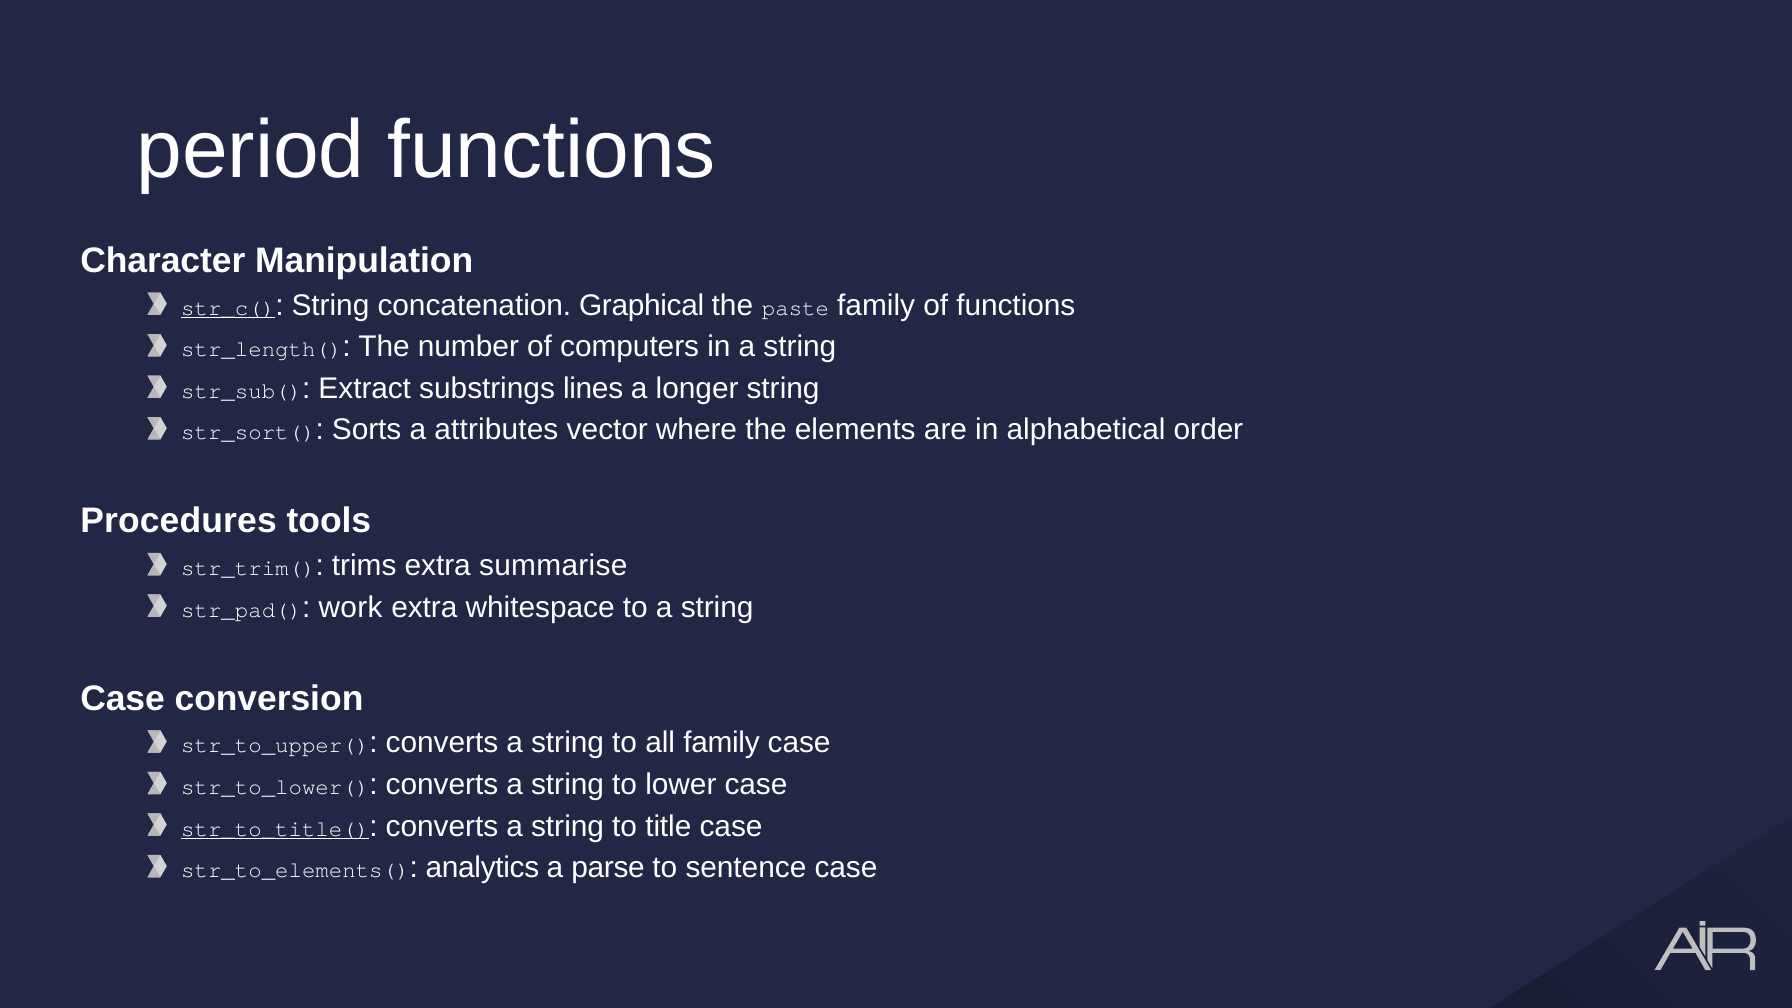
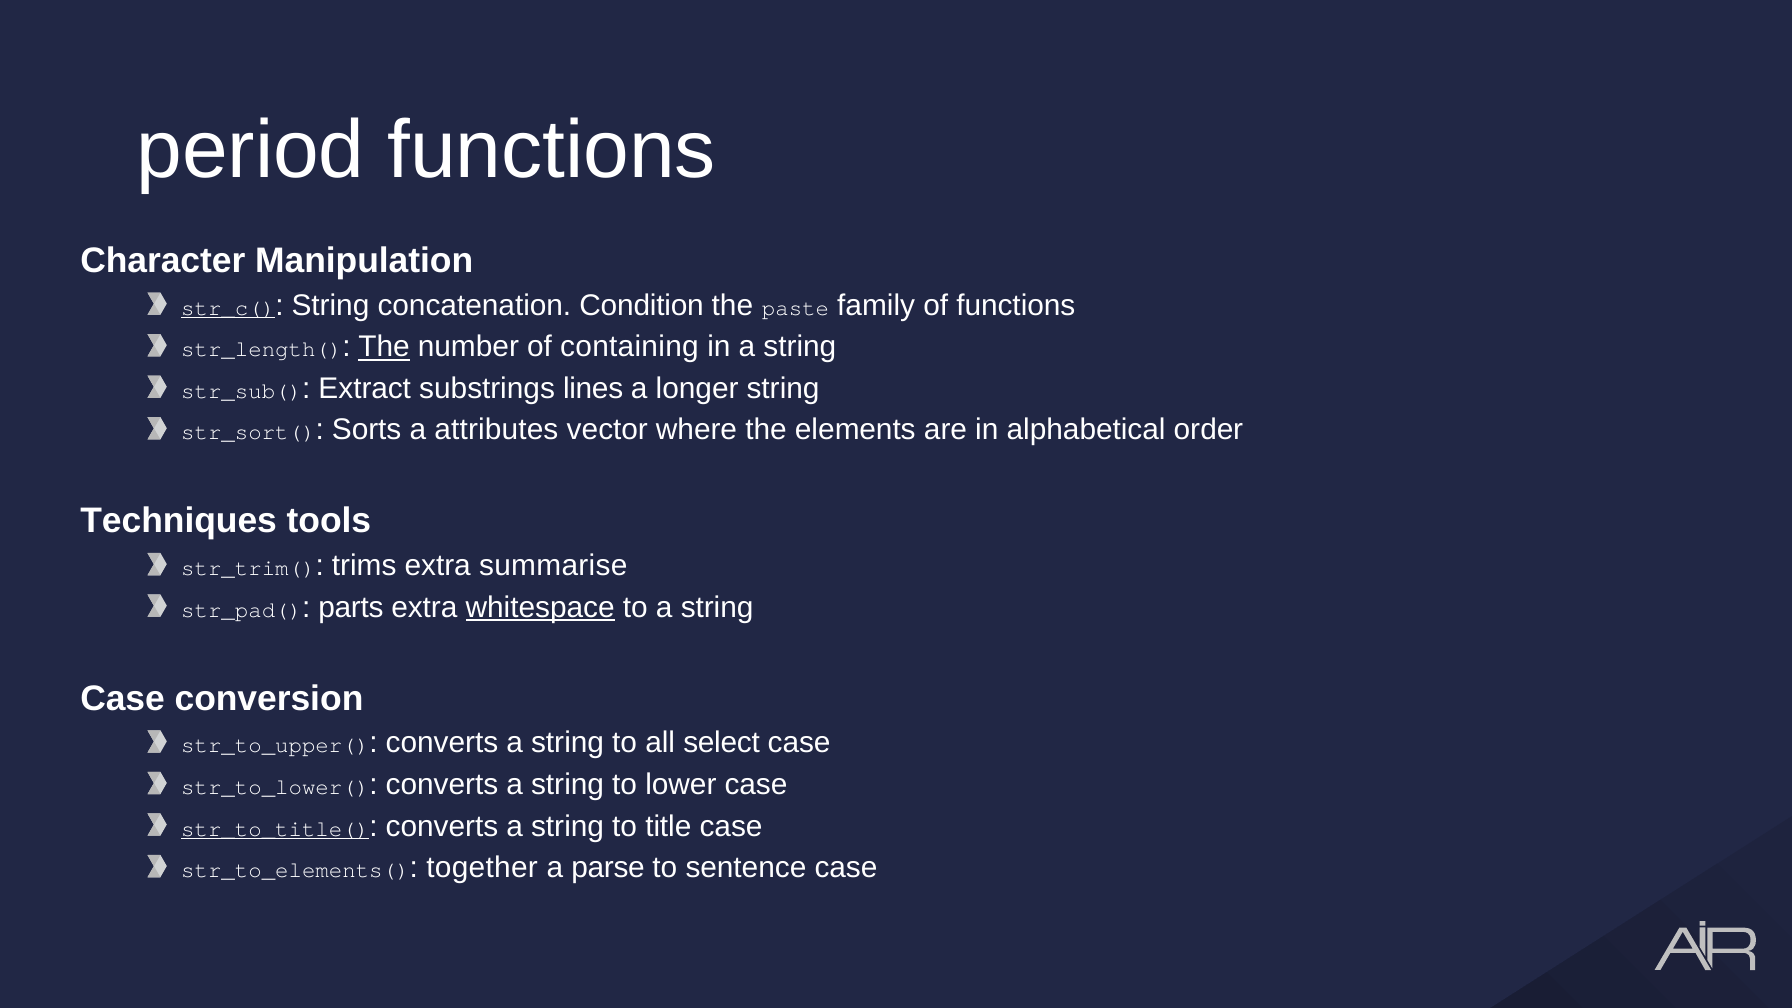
Graphical: Graphical -> Condition (642, 305)
The underline: none -> present (384, 347)
computers: computers -> containing (629, 347)
Procedures: Procedures -> Techniques (179, 521)
work: work -> parts (351, 607)
whitespace underline: none -> present (540, 607)
all family: family -> select (722, 743)
analytics: analytics -> together (482, 868)
